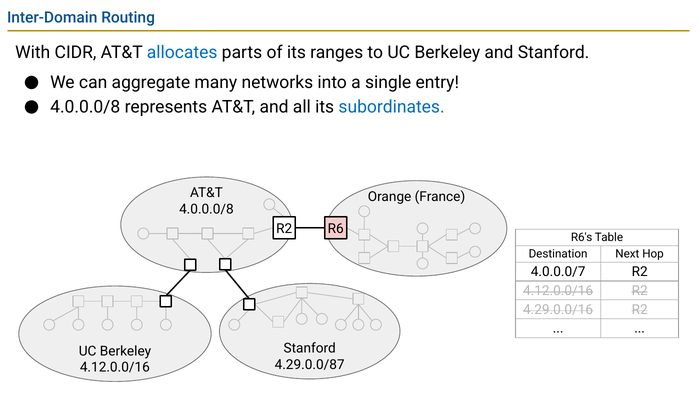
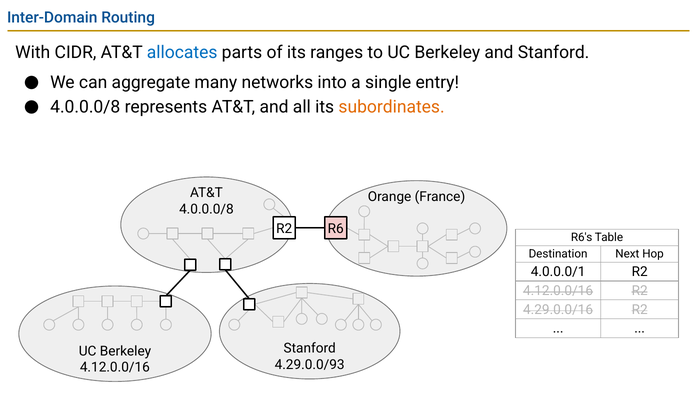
subordinates colour: blue -> orange (392, 107)
4.0.0.0/7: 4.0.0.0/7 -> 4.0.0.0/1 (558, 272)
4.29.0.0/87: 4.29.0.0/87 -> 4.29.0.0/93 (310, 365)
